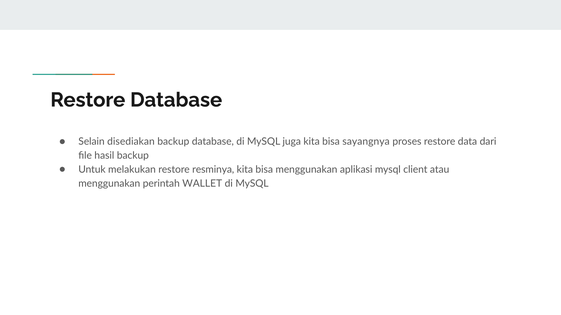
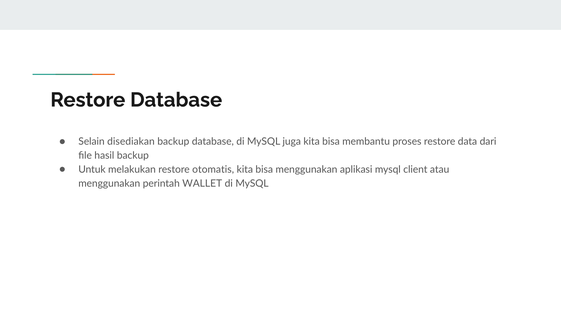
sayangnya: sayangnya -> membantu (366, 142)
resminya: resminya -> otomatis (213, 170)
